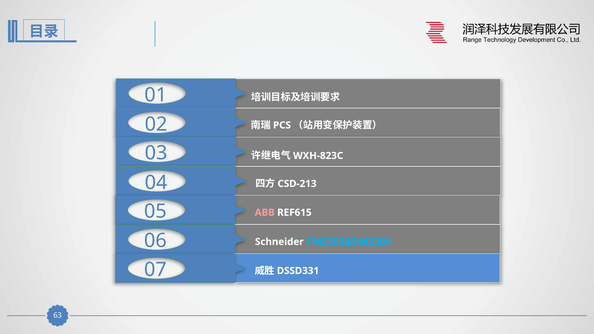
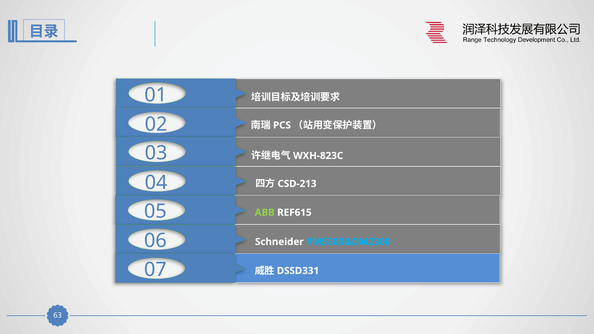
ABB colour: pink -> light green (265, 213)
